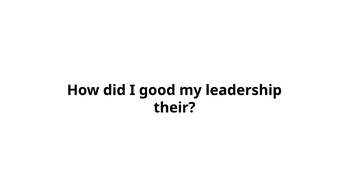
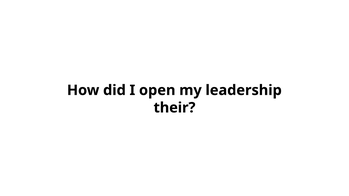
good: good -> open (157, 90)
